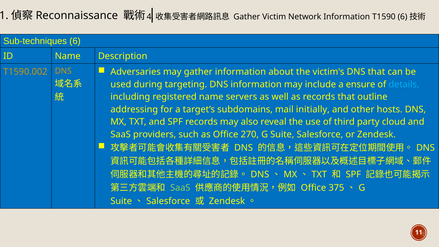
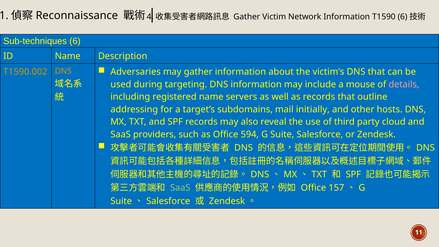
ensure: ensure -> mouse (361, 84)
details colour: light blue -> pink (404, 84)
270: 270 -> 594 (250, 134)
375: 375 -> 157 (336, 188)
